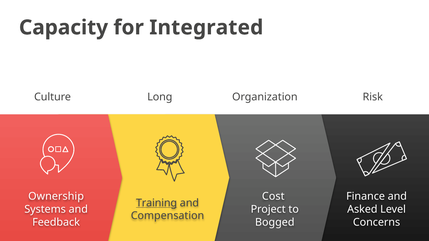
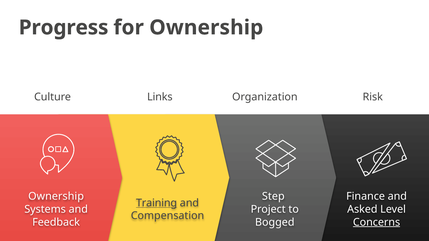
Capacity: Capacity -> Progress (64, 28)
for Integrated: Integrated -> Ownership (206, 28)
Long: Long -> Links (160, 97)
Cost: Cost -> Step (273, 197)
Concerns underline: none -> present (377, 222)
